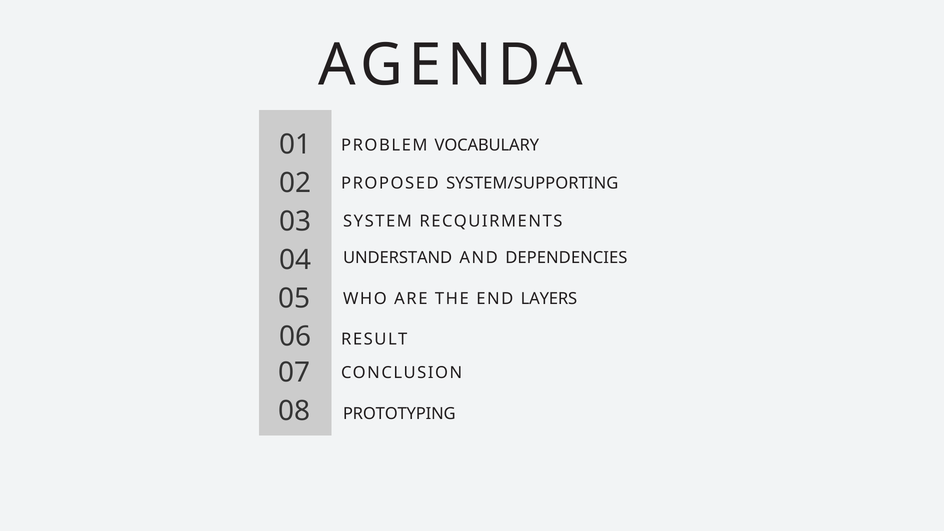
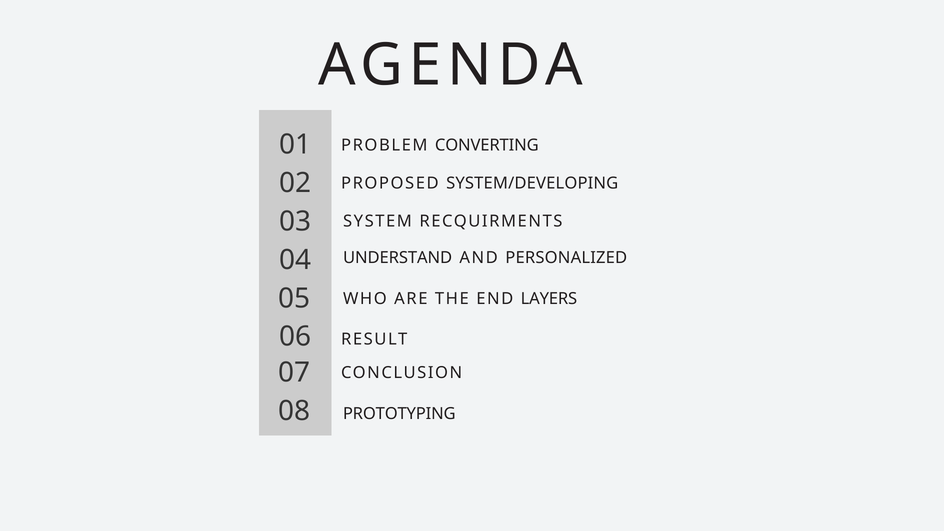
VOCABULARY: VOCABULARY -> CONVERTING (487, 145)
SYSTEM/SUPPORTING: SYSTEM/SUPPORTING -> SYSTEM/DEVELOPING (532, 183)
DEPENDENCIES: DEPENDENCIES -> PERSONALIZED (566, 258)
